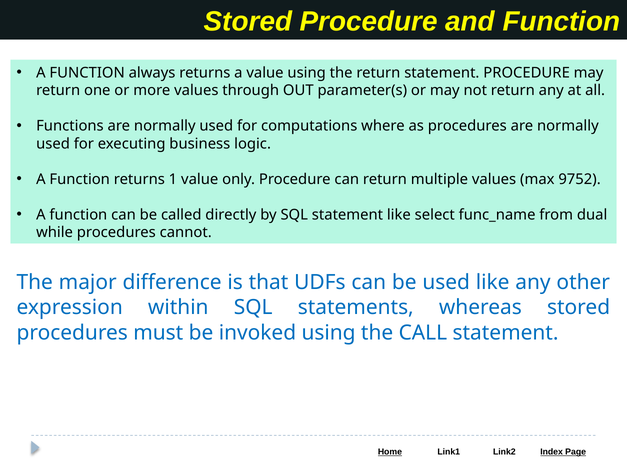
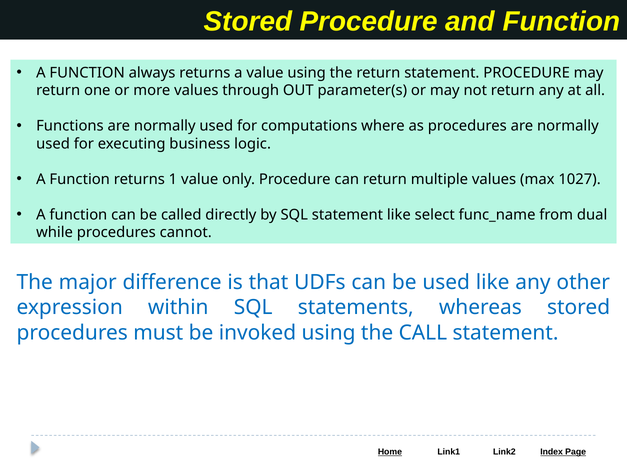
9752: 9752 -> 1027 (580, 179)
